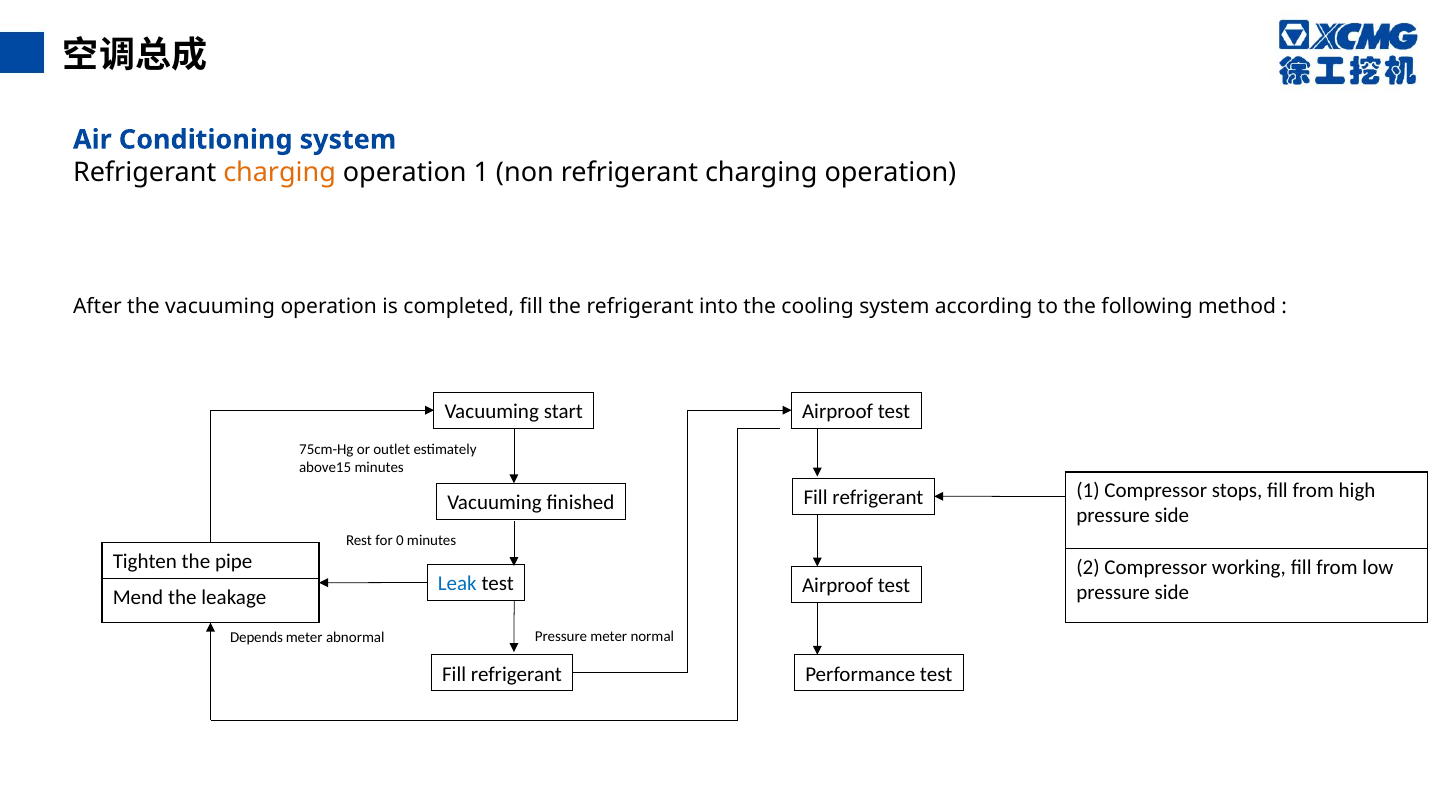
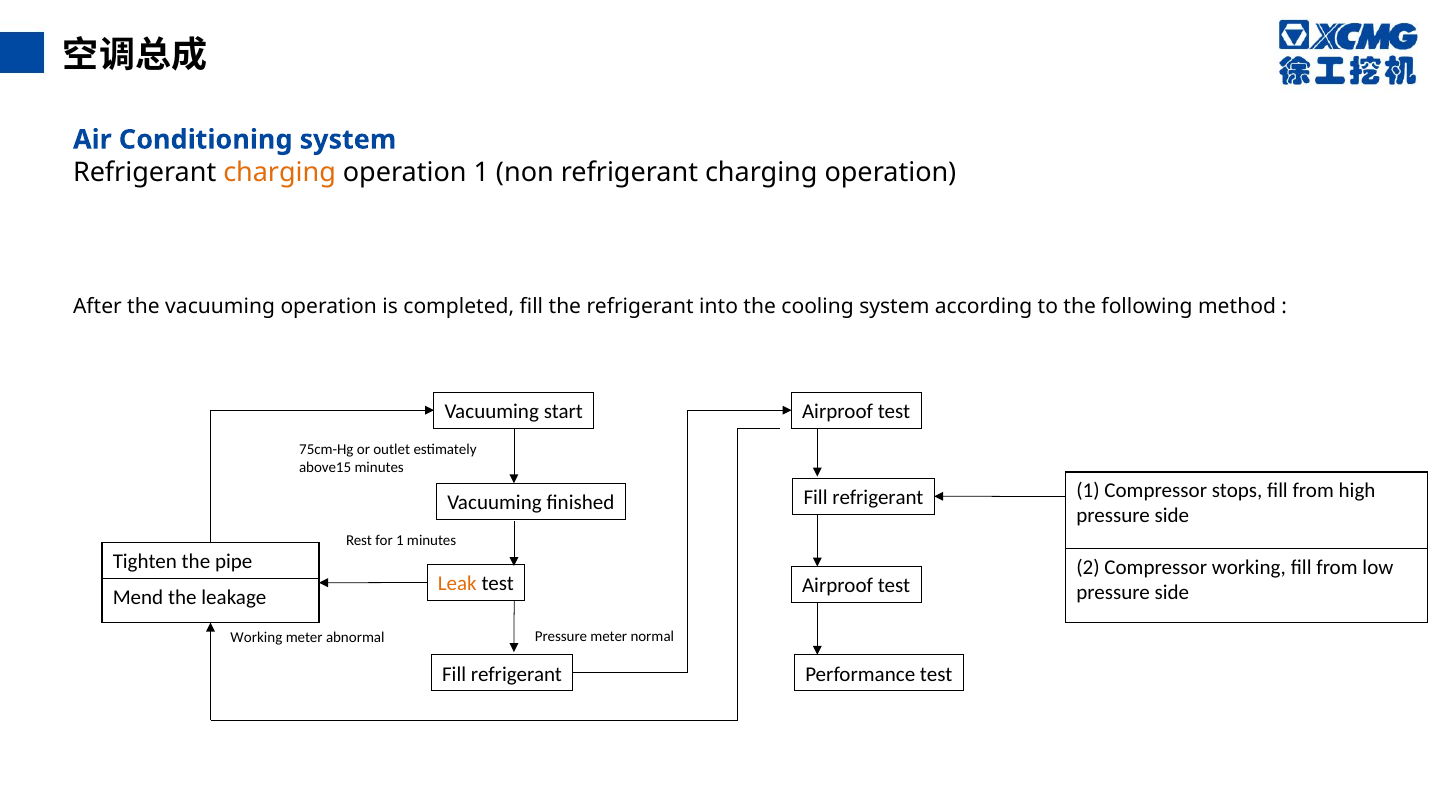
for 0: 0 -> 1 (400, 540)
Leak colour: blue -> orange (457, 584)
Depends: Depends -> Working (256, 637)
